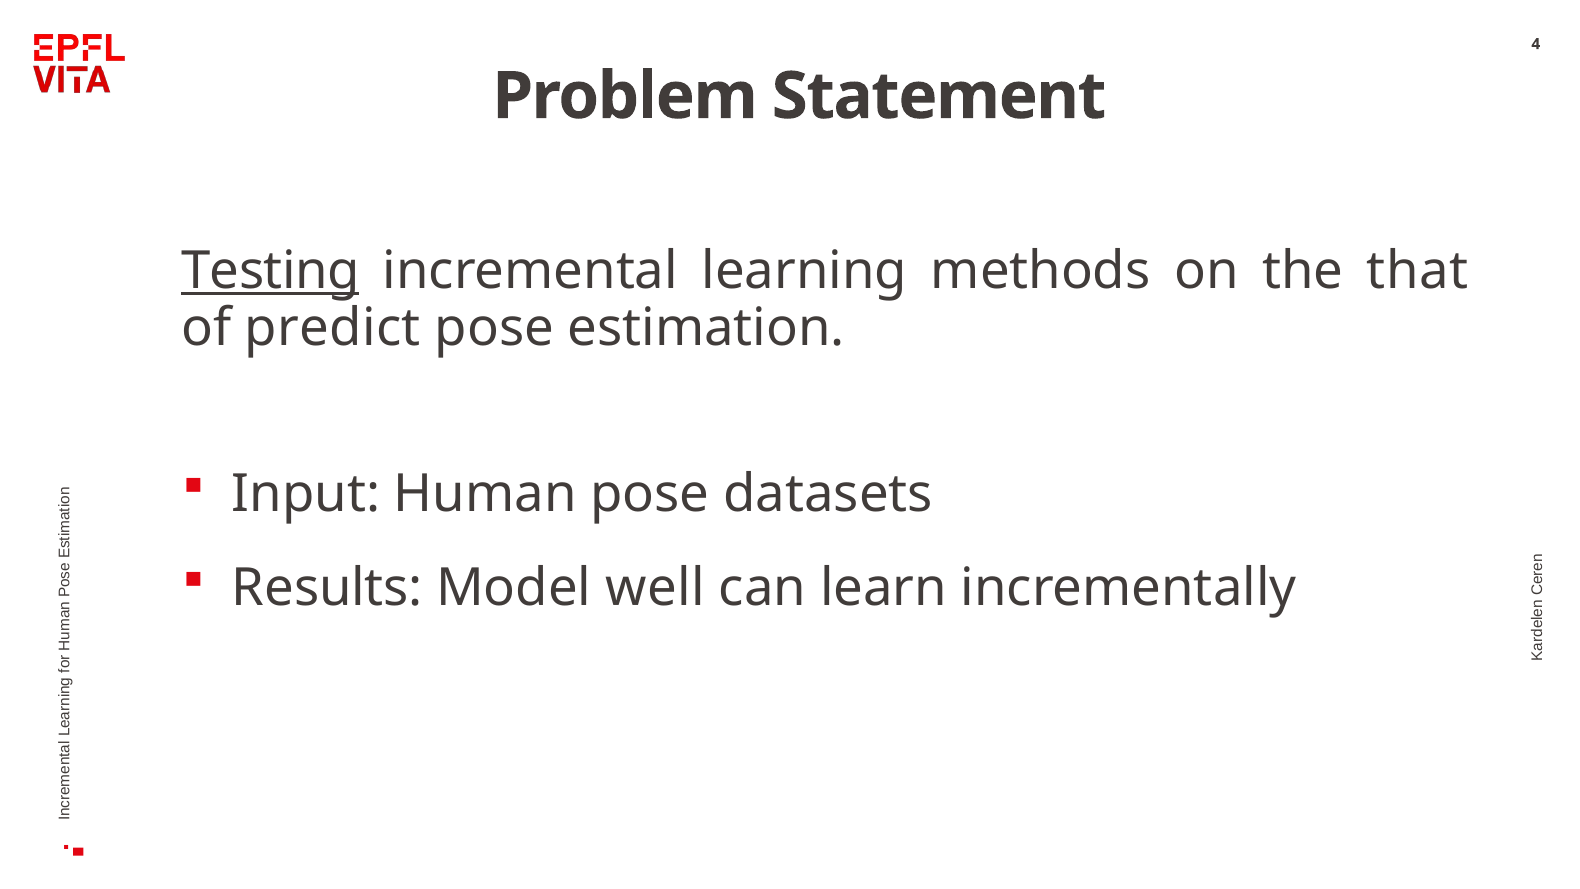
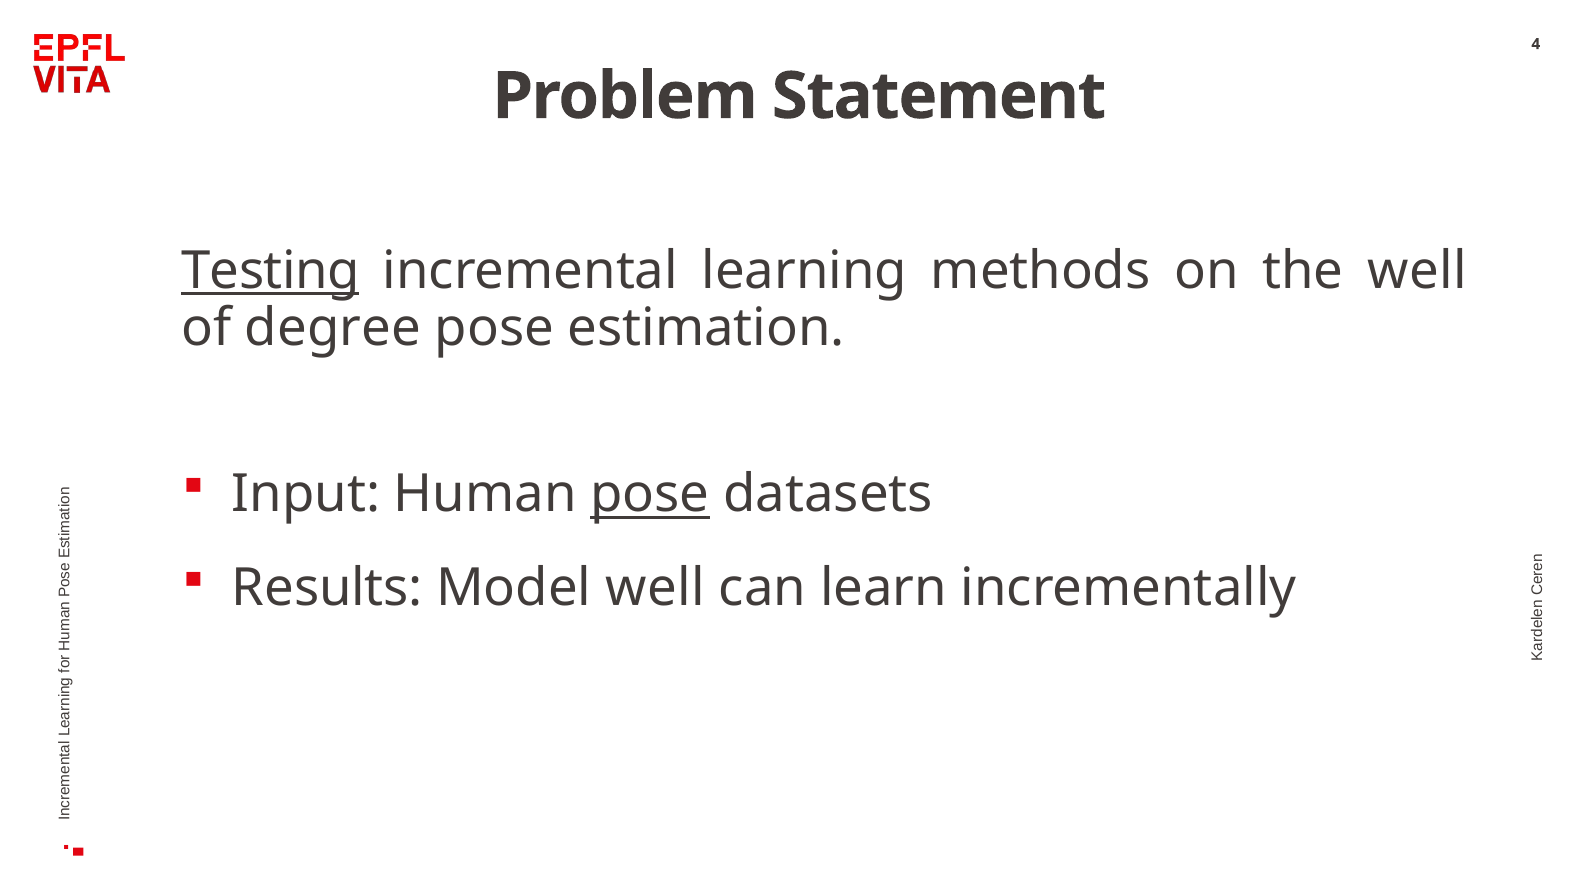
the that: that -> well (1418, 271)
predict: predict -> degree (333, 328)
pose underline: none -> present (650, 494)
